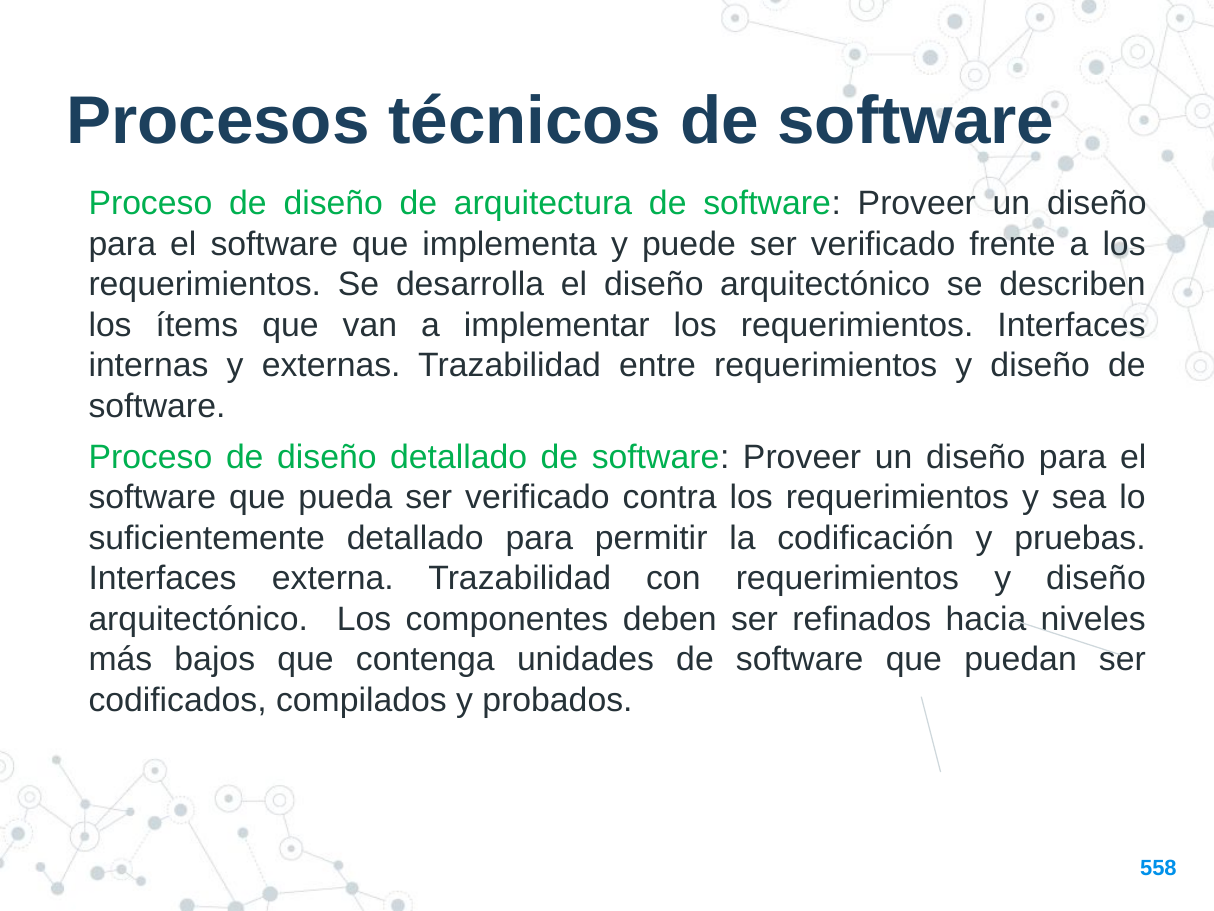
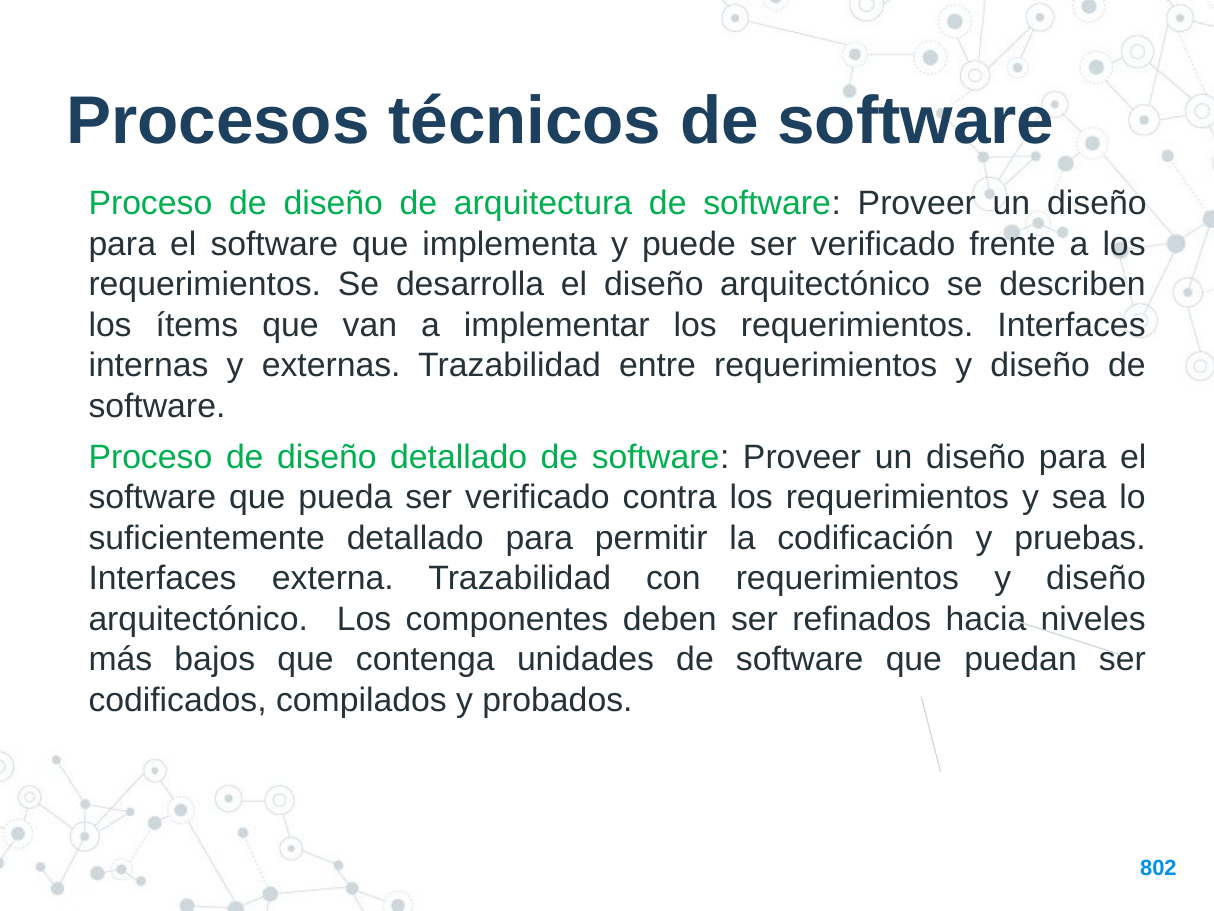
558: 558 -> 802 (1158, 868)
